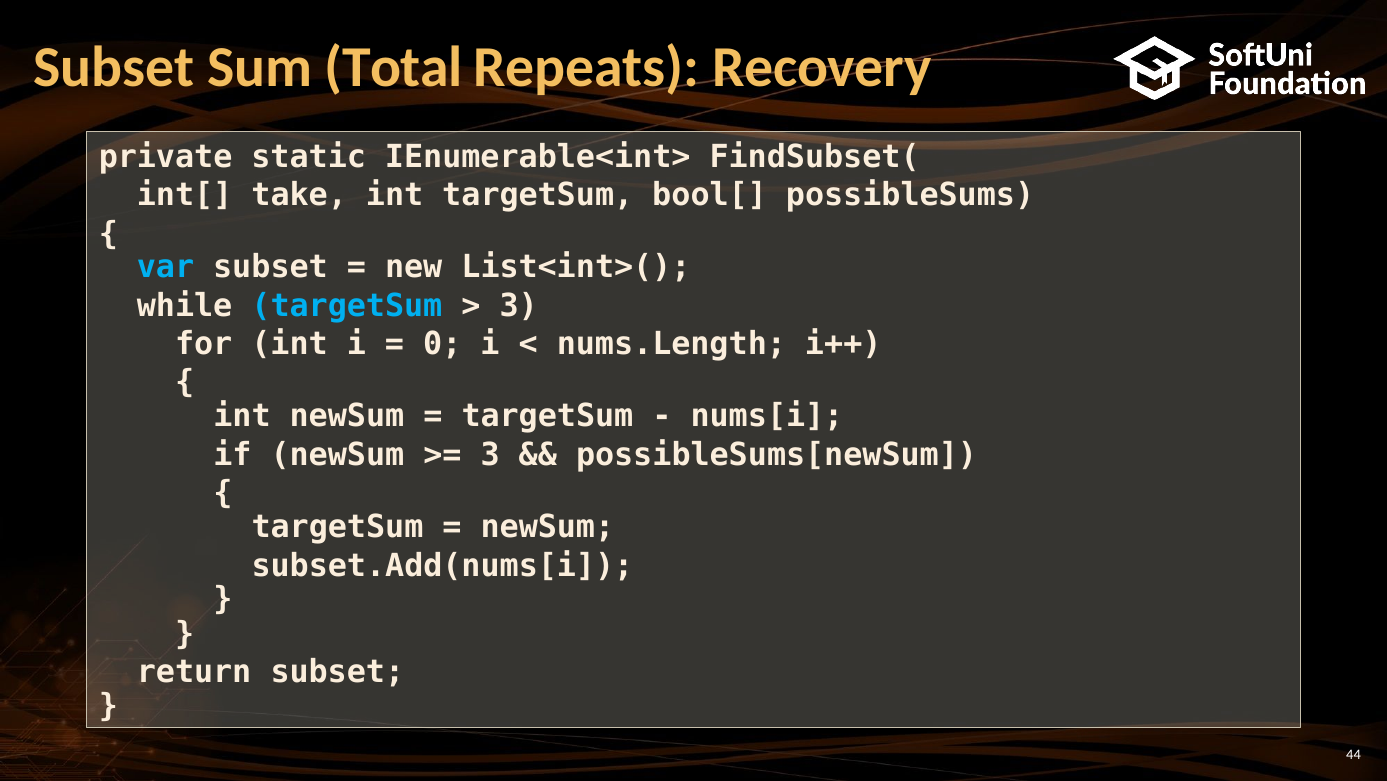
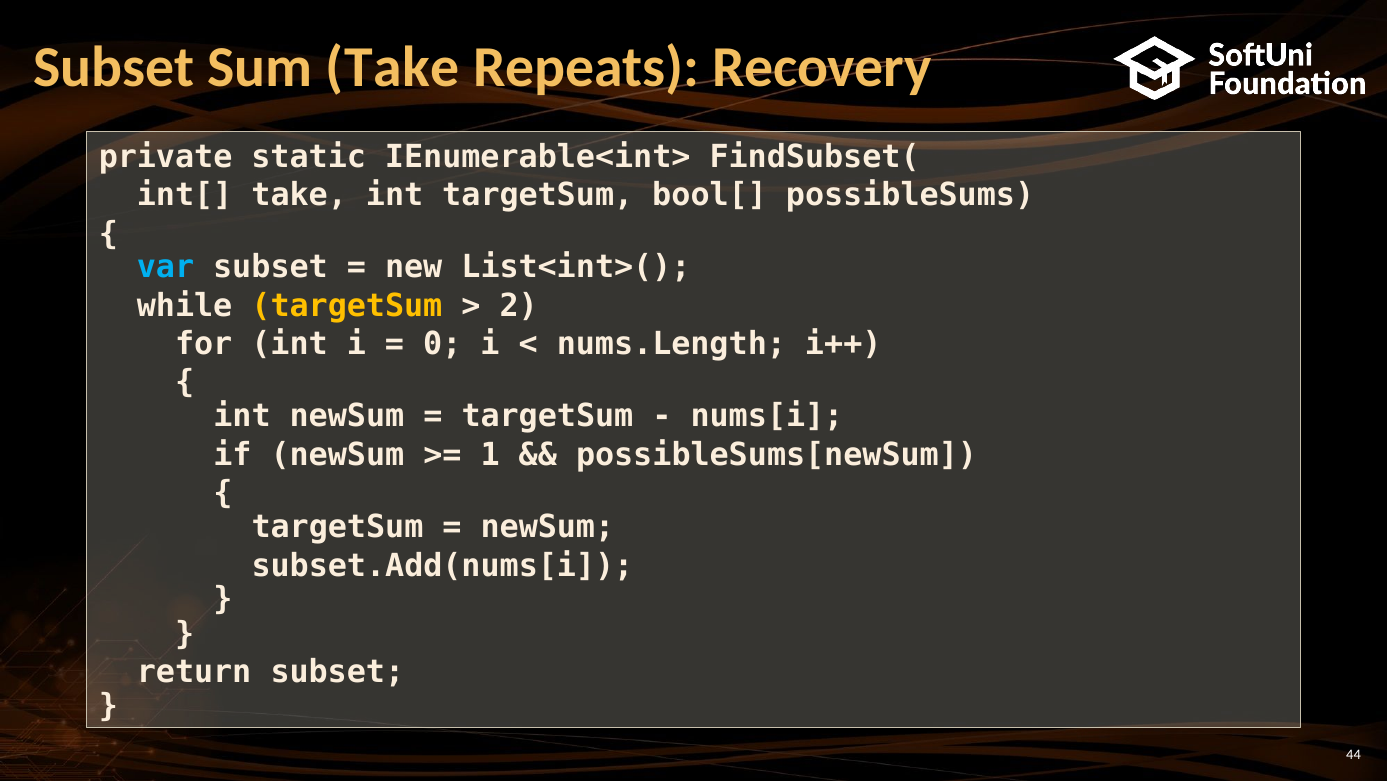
Sum Total: Total -> Take (393, 67)
targetSum colour: light blue -> yellow (347, 306)
3: 3 -> 2 (519, 306)
3: 3 -> 1 (490, 455)
